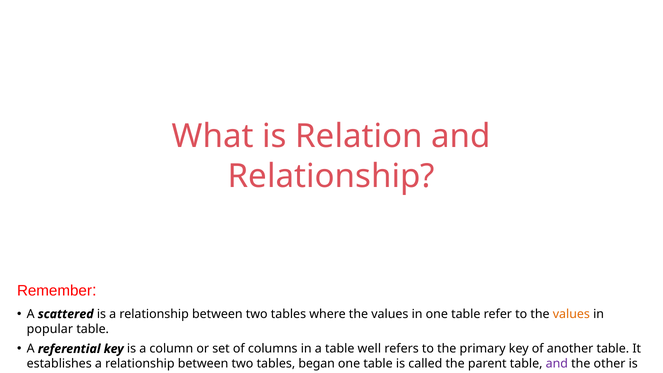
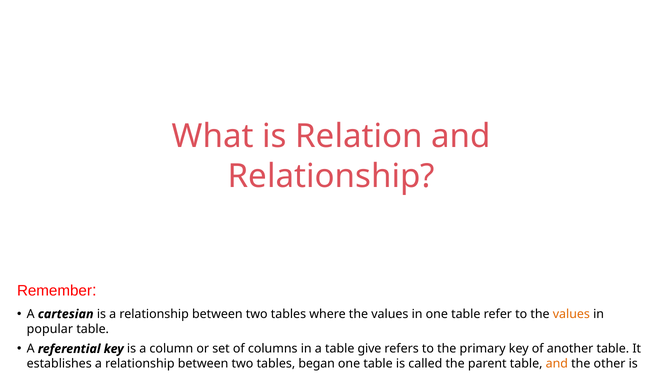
scattered: scattered -> cartesian (66, 314)
well: well -> give (369, 349)
and colour: purple -> orange (557, 364)
